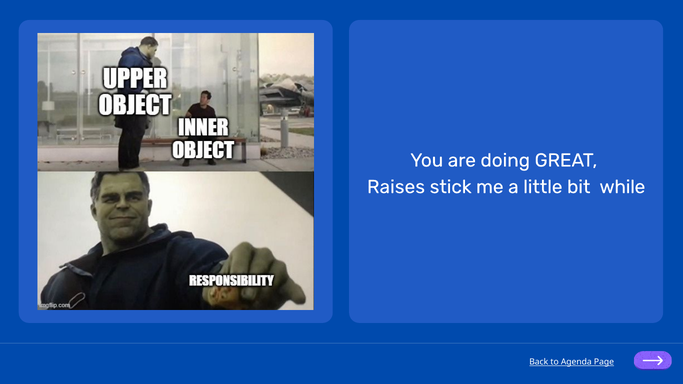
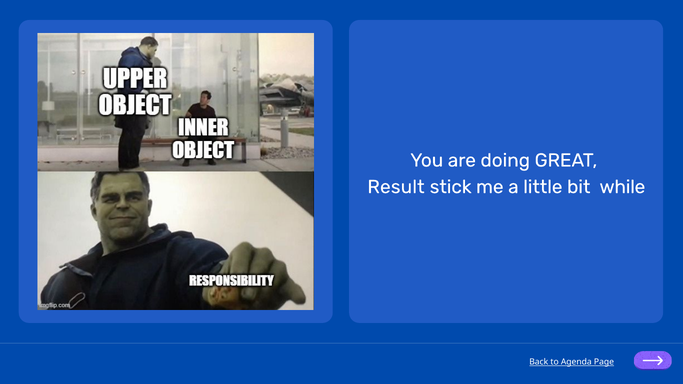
Raises: Raises -> Result (396, 187)
